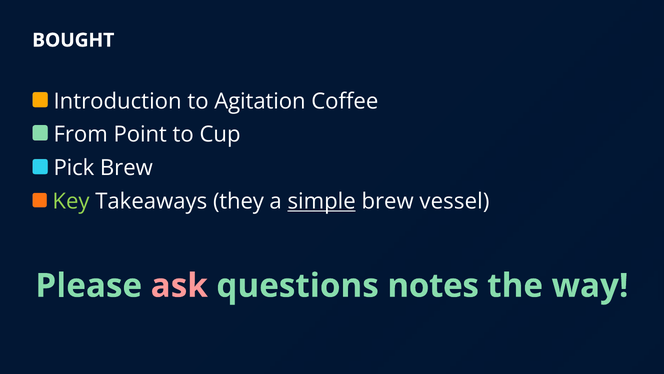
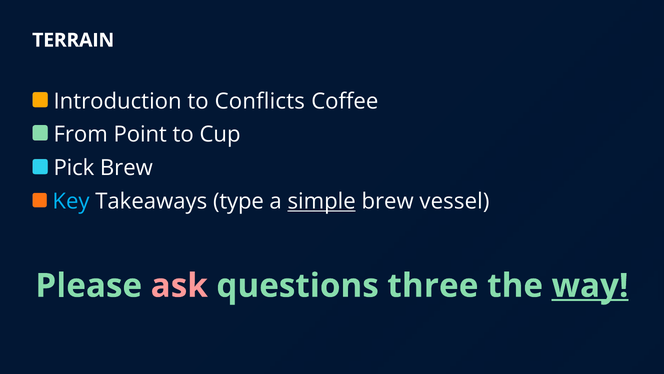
BOUGHT: BOUGHT -> TERRAIN (73, 40)
Agitation: Agitation -> Conflicts (260, 101)
Key colour: light green -> light blue (71, 201)
they: they -> type (238, 201)
notes: notes -> three (433, 285)
way underline: none -> present (590, 285)
